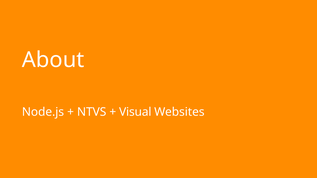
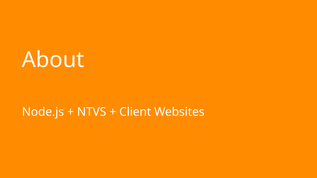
Visual: Visual -> Client (135, 112)
